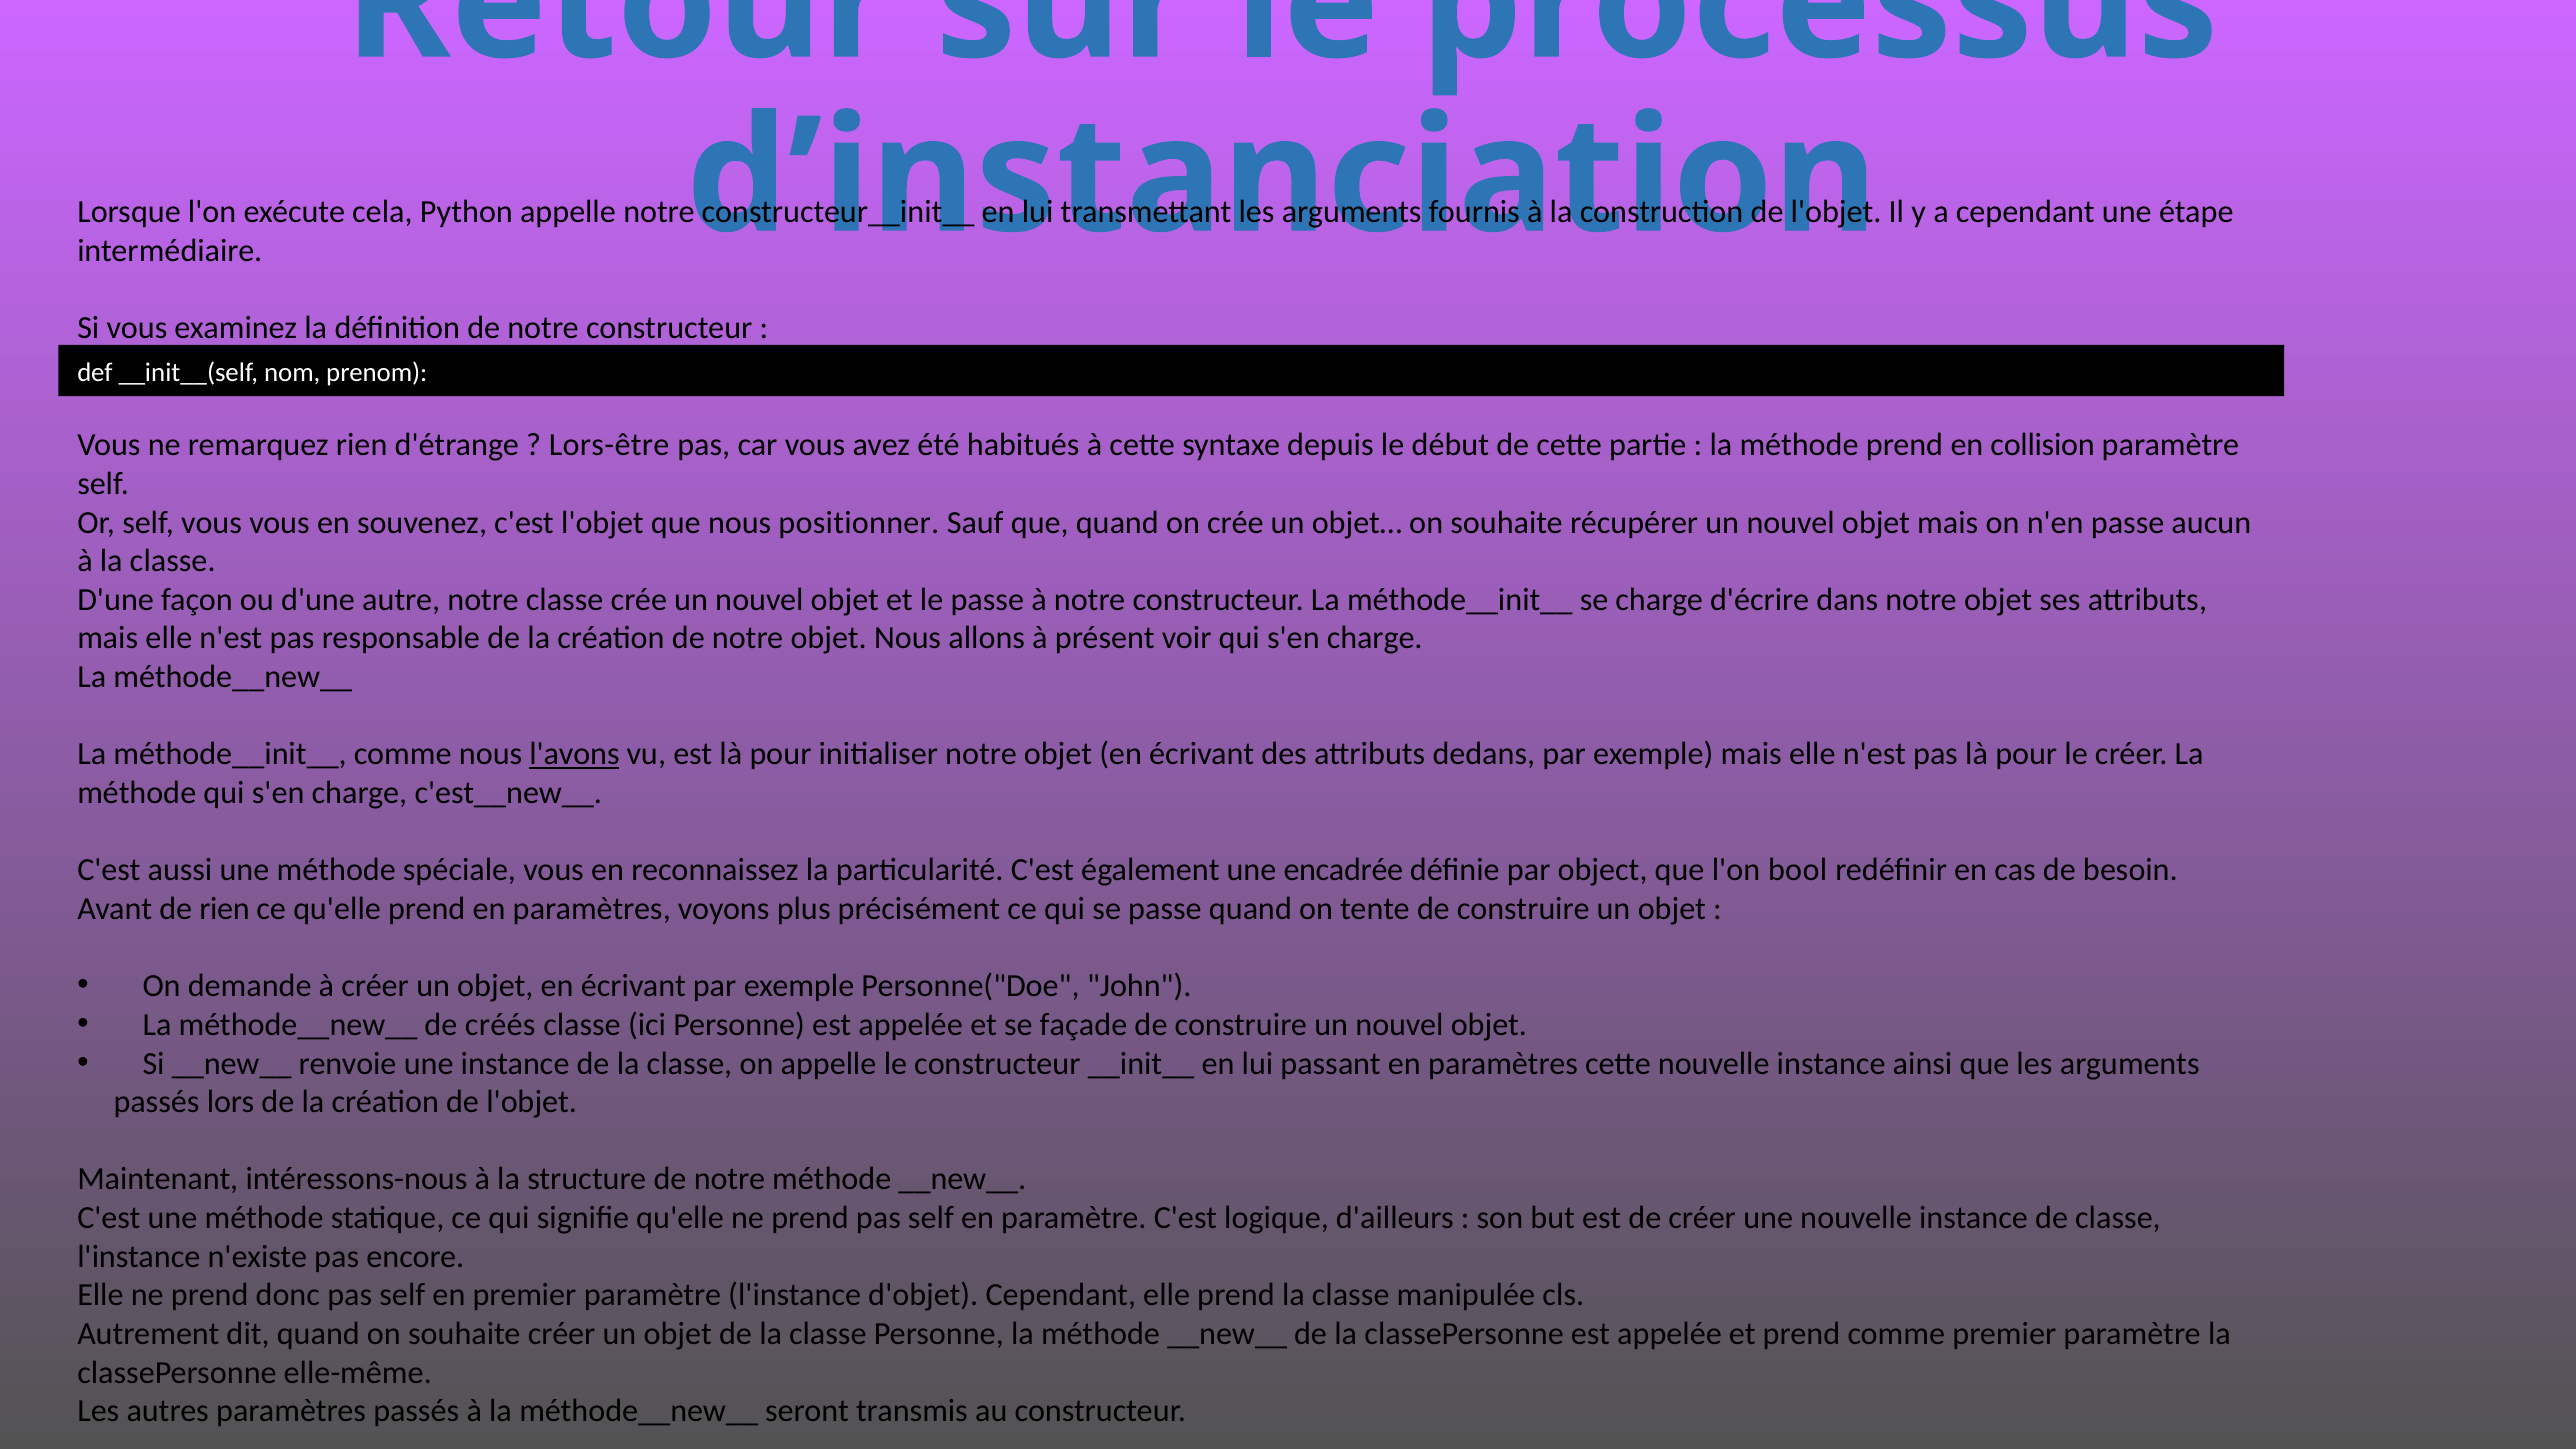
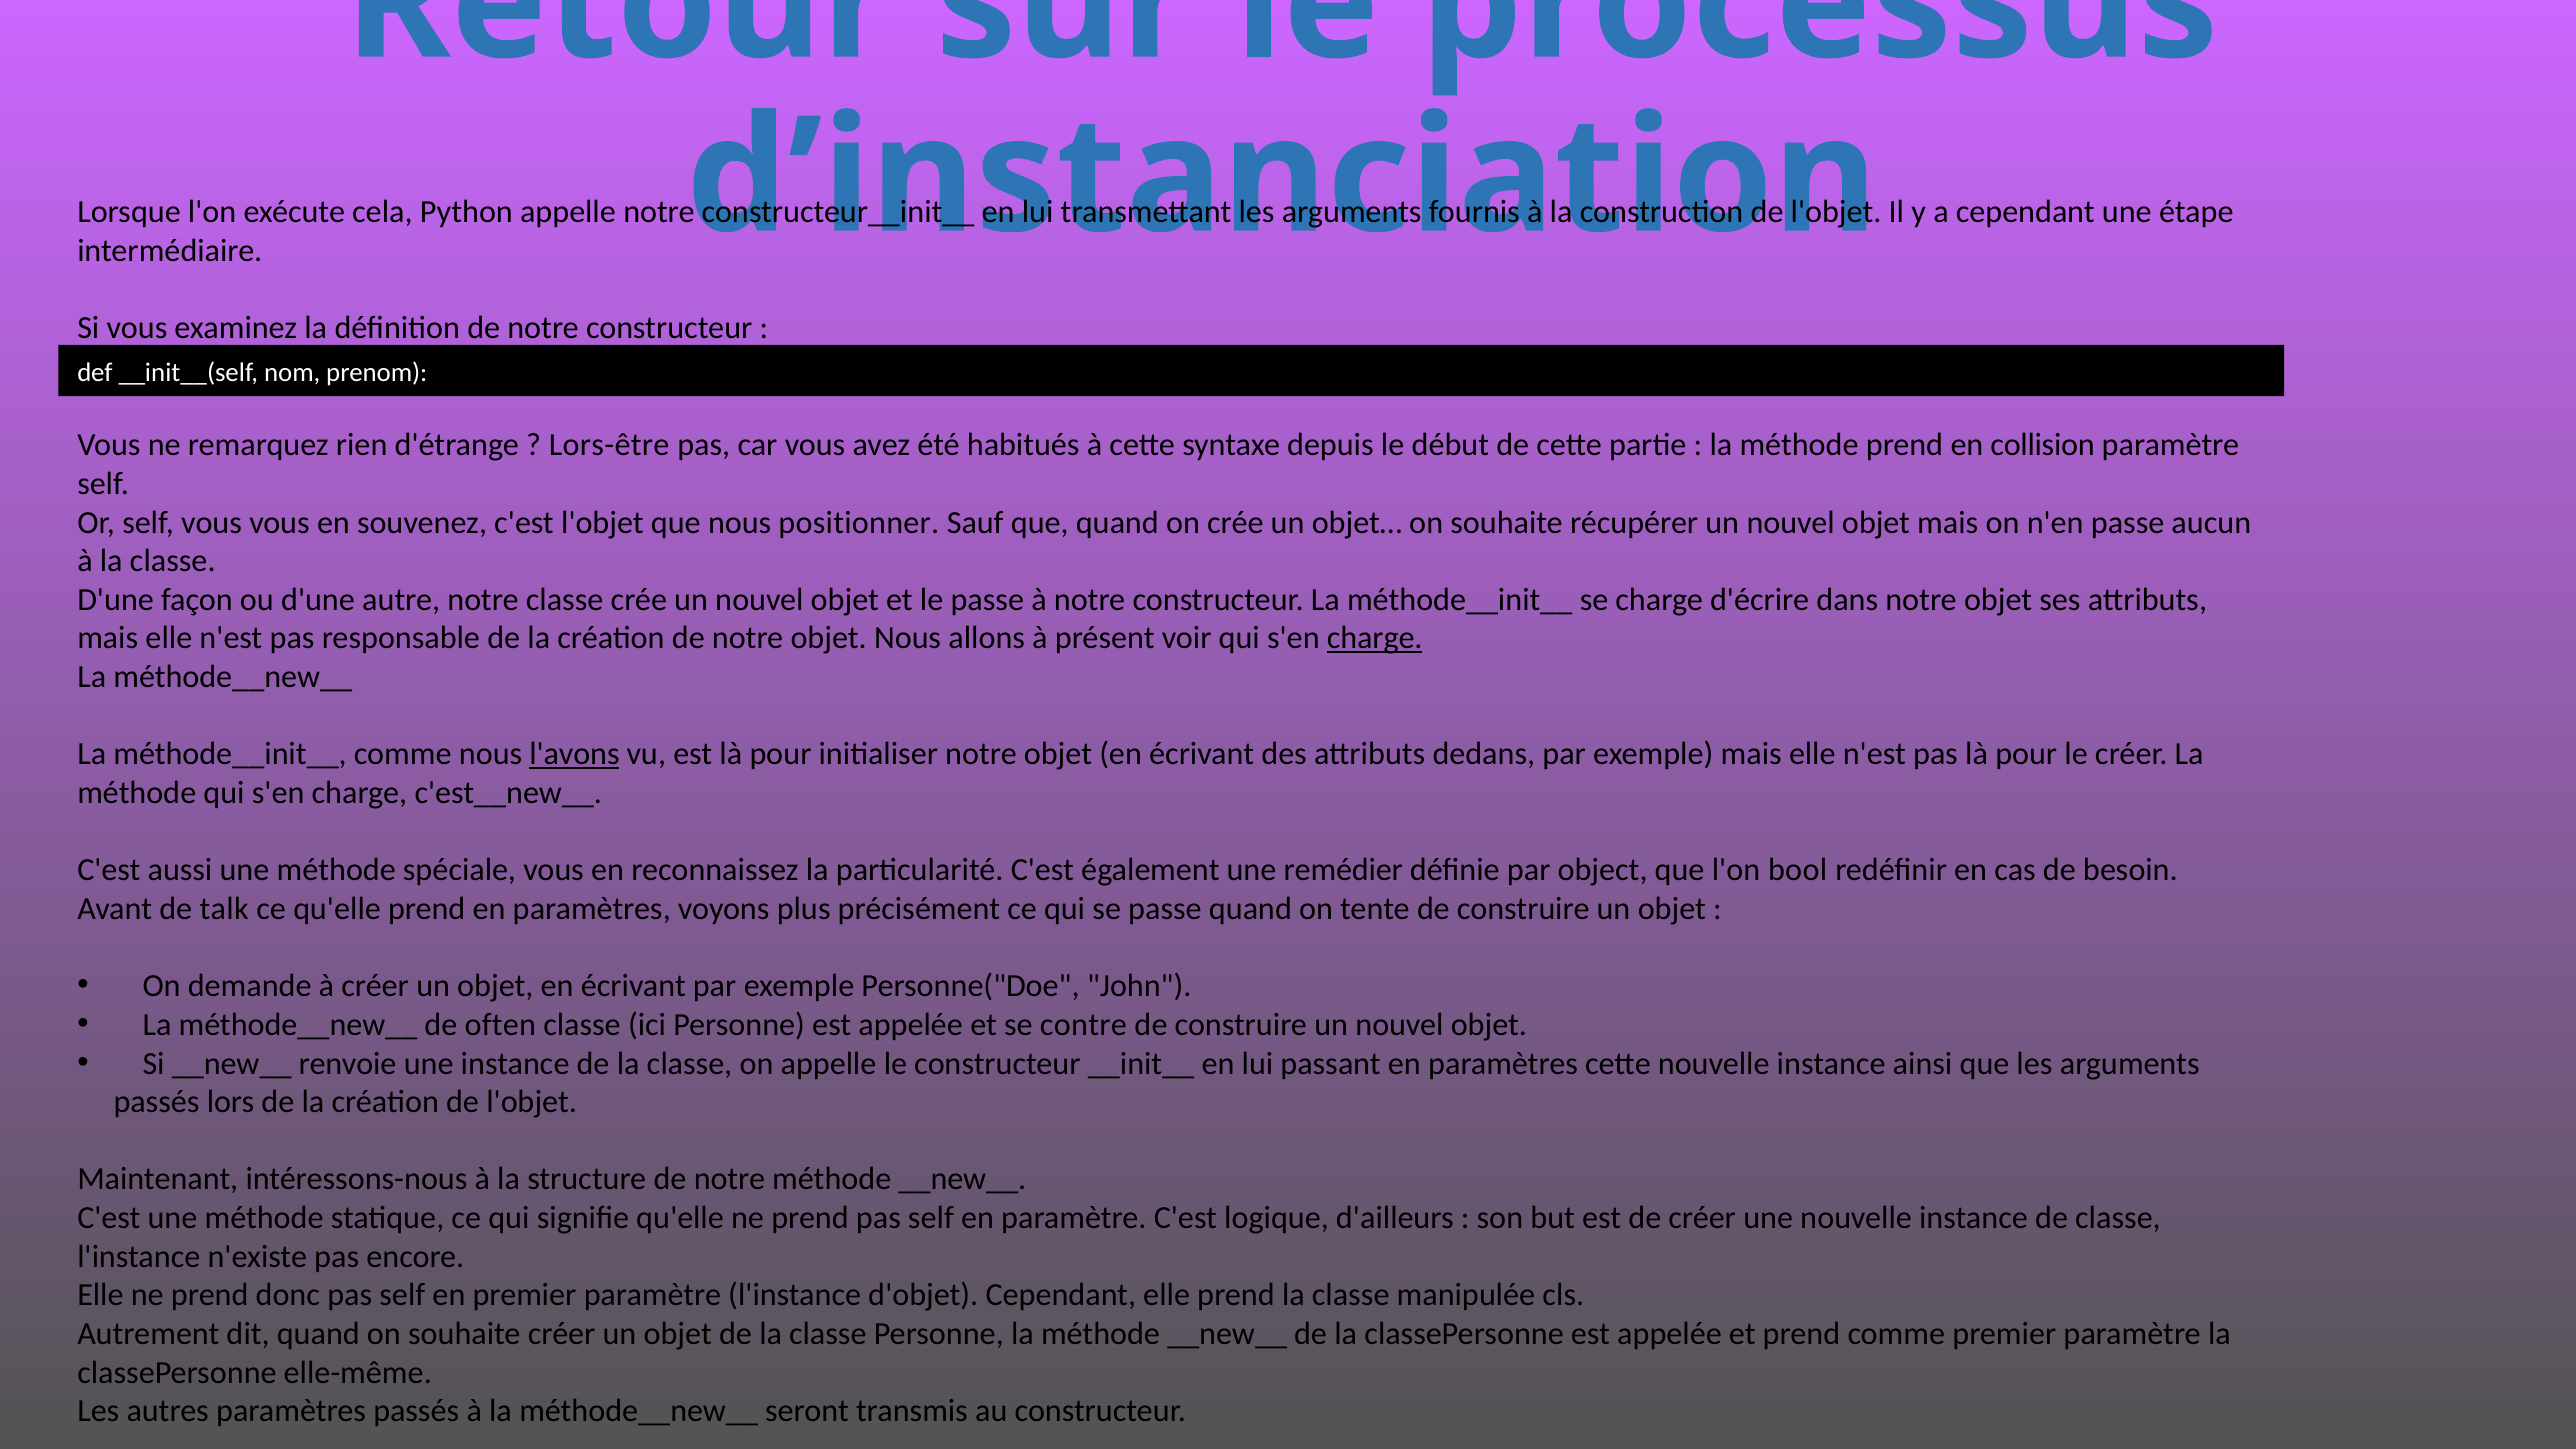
charge underline: none -> present (1375, 638)
encadrée: encadrée -> remédier (1343, 870)
de rien: rien -> talk (224, 909)
créés: créés -> often (500, 1025)
façade: façade -> contre (1083, 1025)
